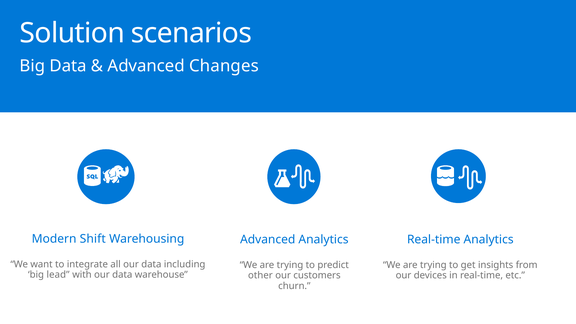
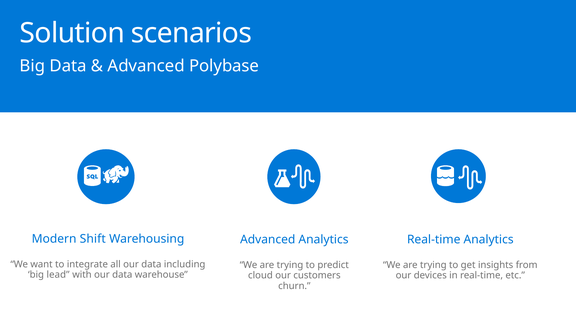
Changes: Changes -> Polybase (224, 66)
other: other -> cloud (260, 275)
